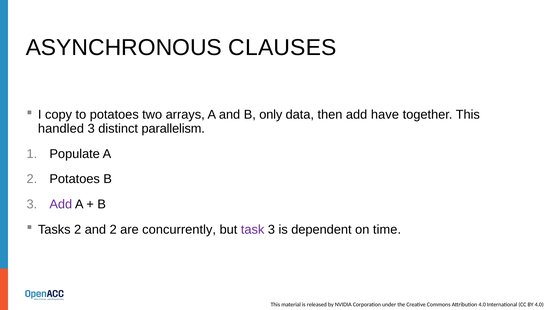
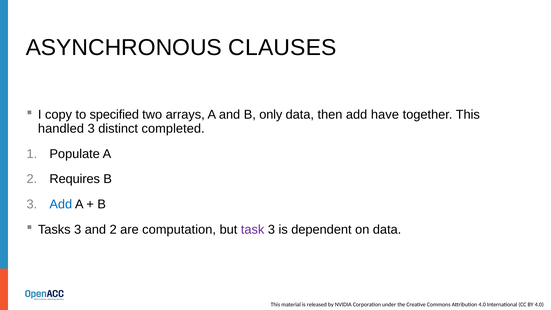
to potatoes: potatoes -> specified (114, 115)
parallelism: parallelism -> completed (173, 128)
2 Potatoes: Potatoes -> Requires (75, 179)
Add colour: purple -> blue (61, 204)
Tasks 2: 2 -> 3 (78, 230)
concurrently: concurrently -> computation (179, 230)
on time: time -> data (387, 230)
